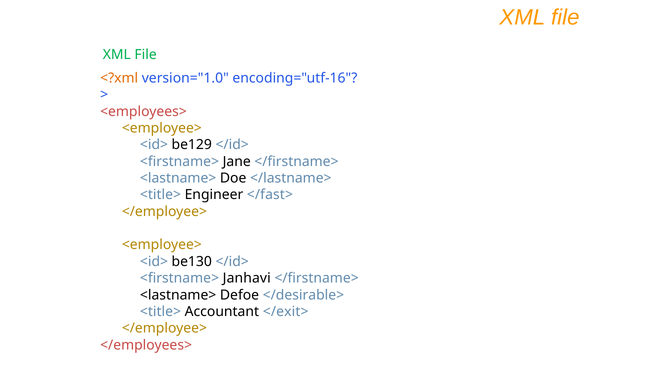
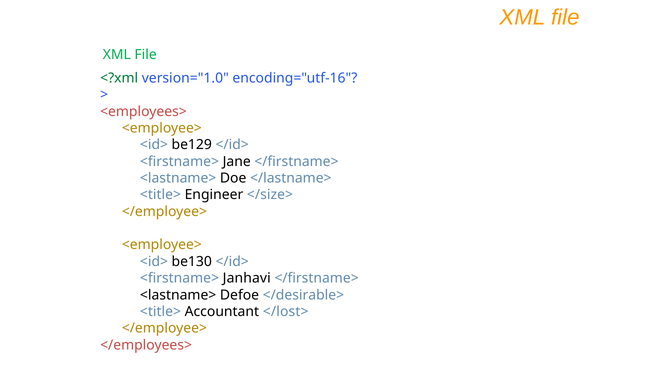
<?xml colour: orange -> green (119, 78)
</fast>: </fast> -> </size> (270, 195)
</exit>: </exit> -> </lost> (286, 312)
